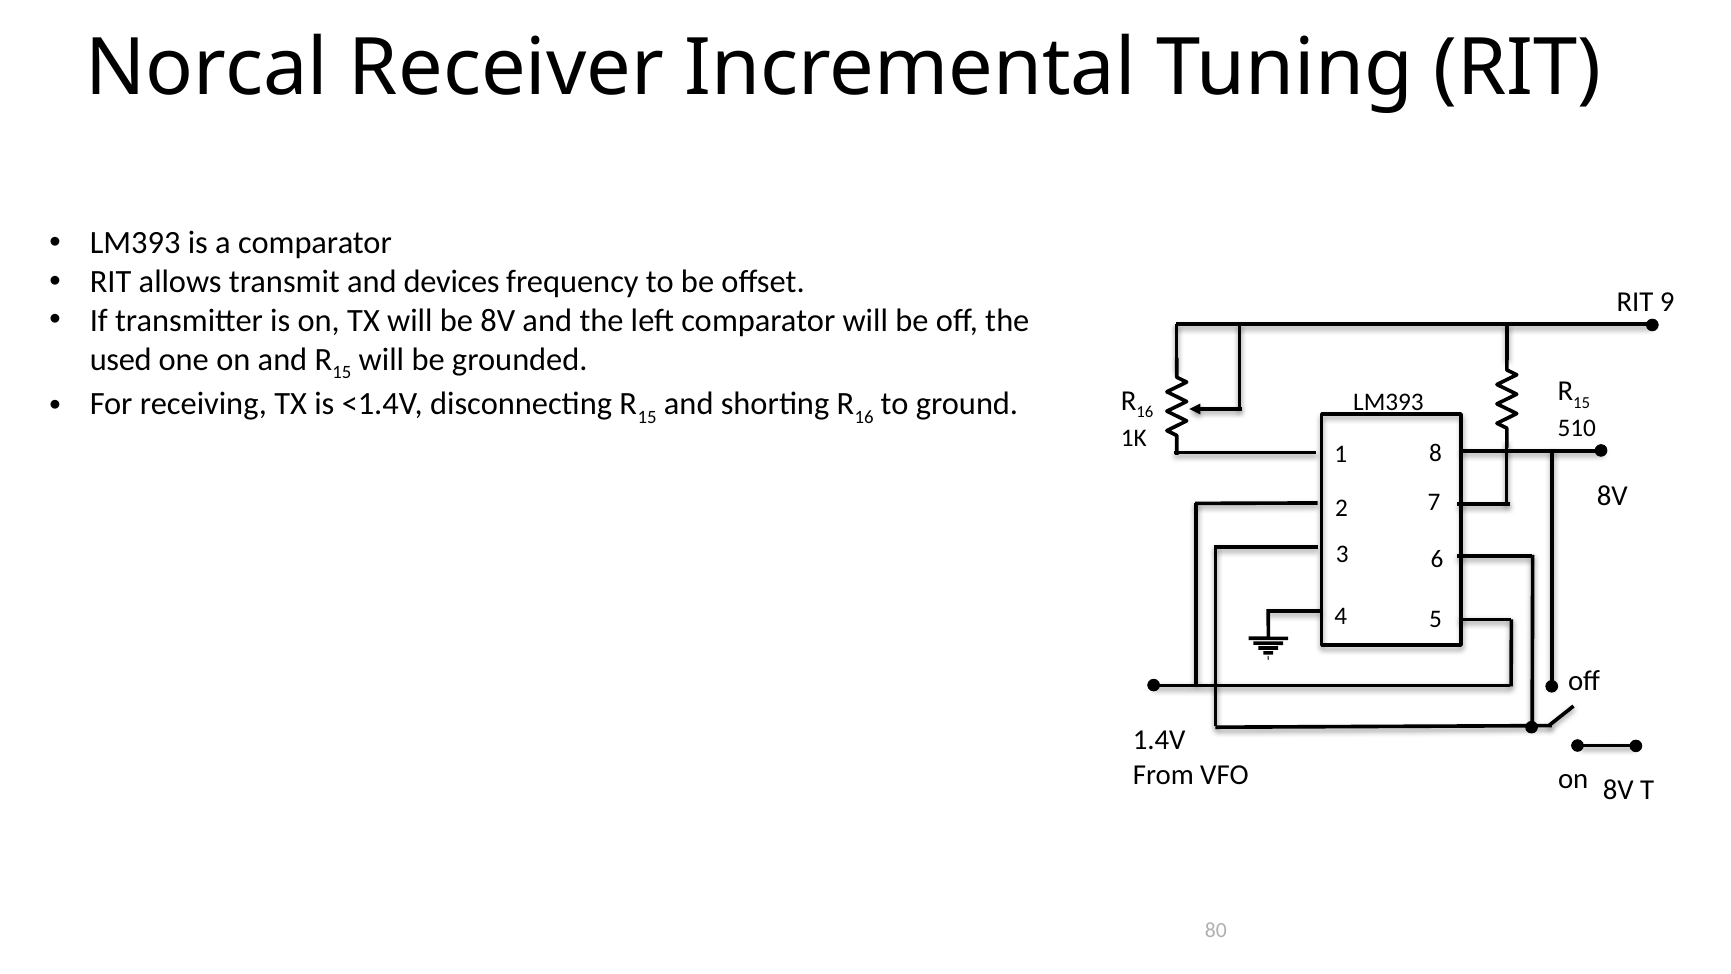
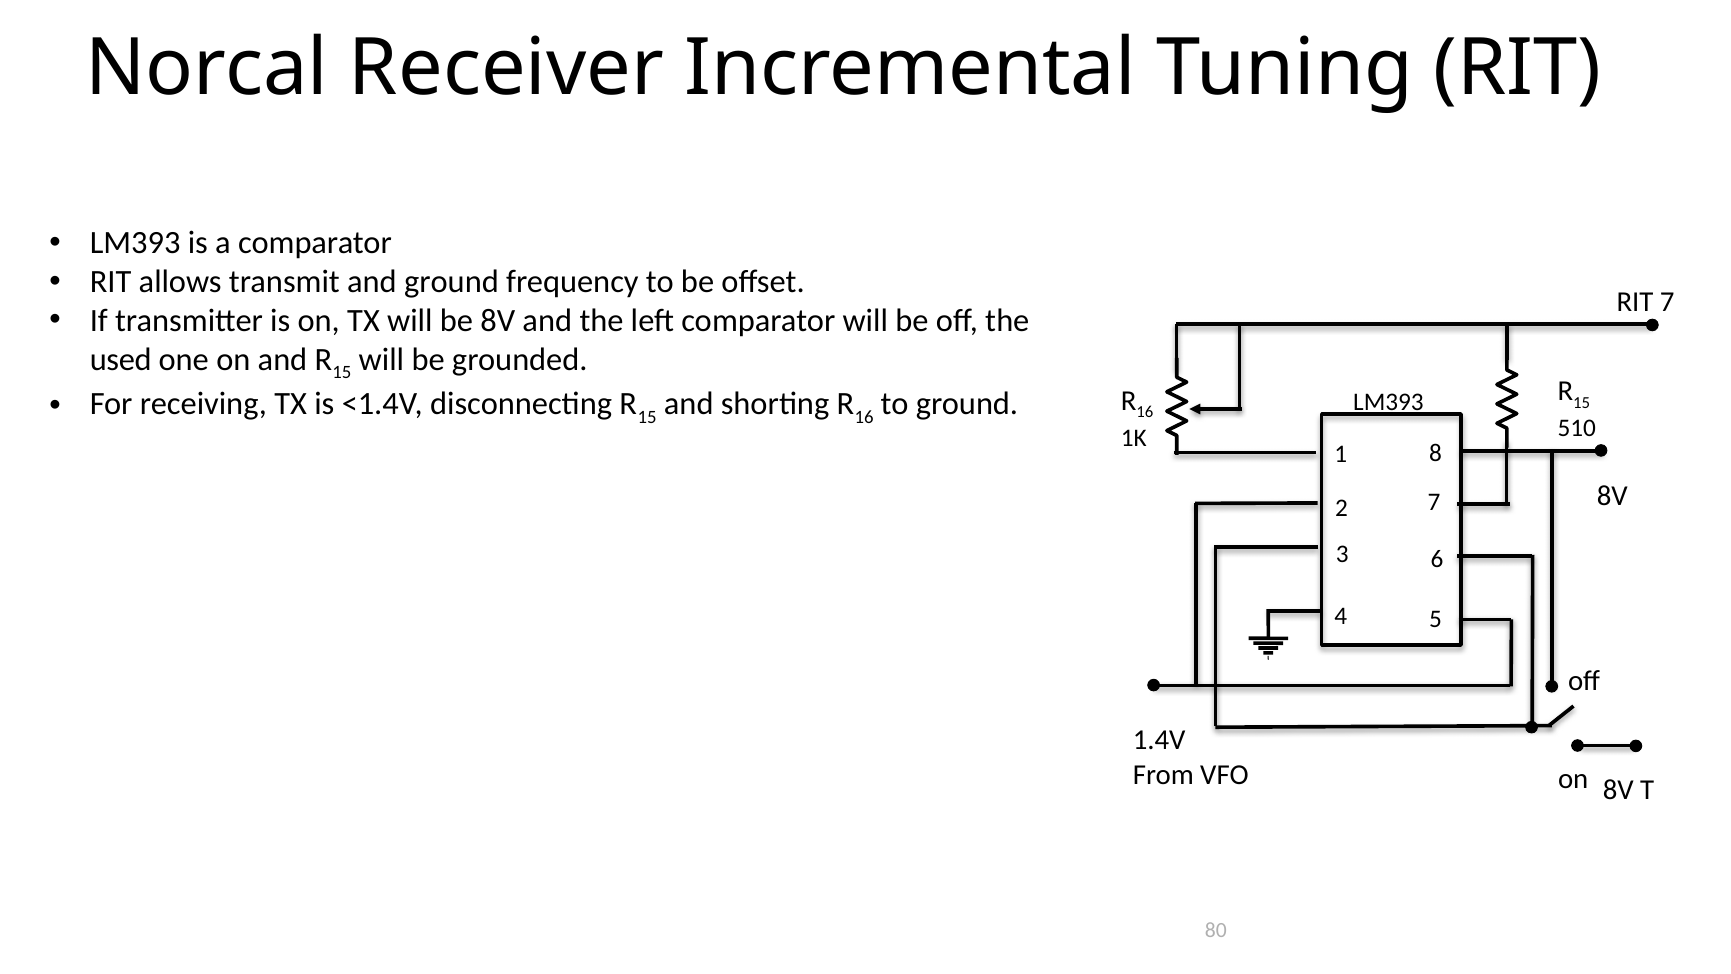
and devices: devices -> ground (451, 282)
RIT 9: 9 -> 7 (1667, 302)
